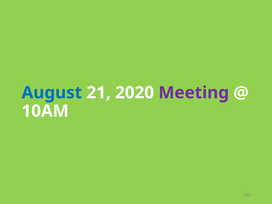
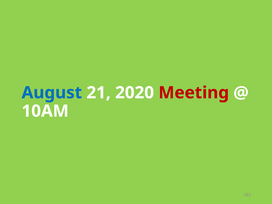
Meeting colour: purple -> red (194, 93)
